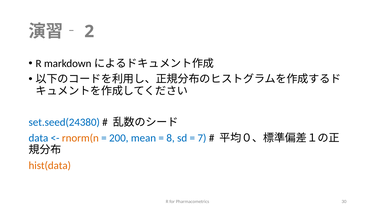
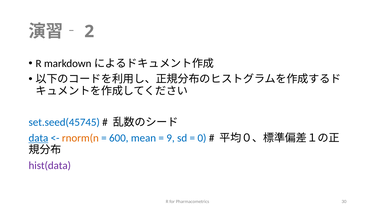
set.seed(24380: set.seed(24380 -> set.seed(45745 (64, 122)
data underline: none -> present (38, 138)
200: 200 -> 600 (119, 138)
8: 8 -> 9 (171, 138)
7: 7 -> 0 (202, 138)
hist(data colour: orange -> purple (50, 165)
